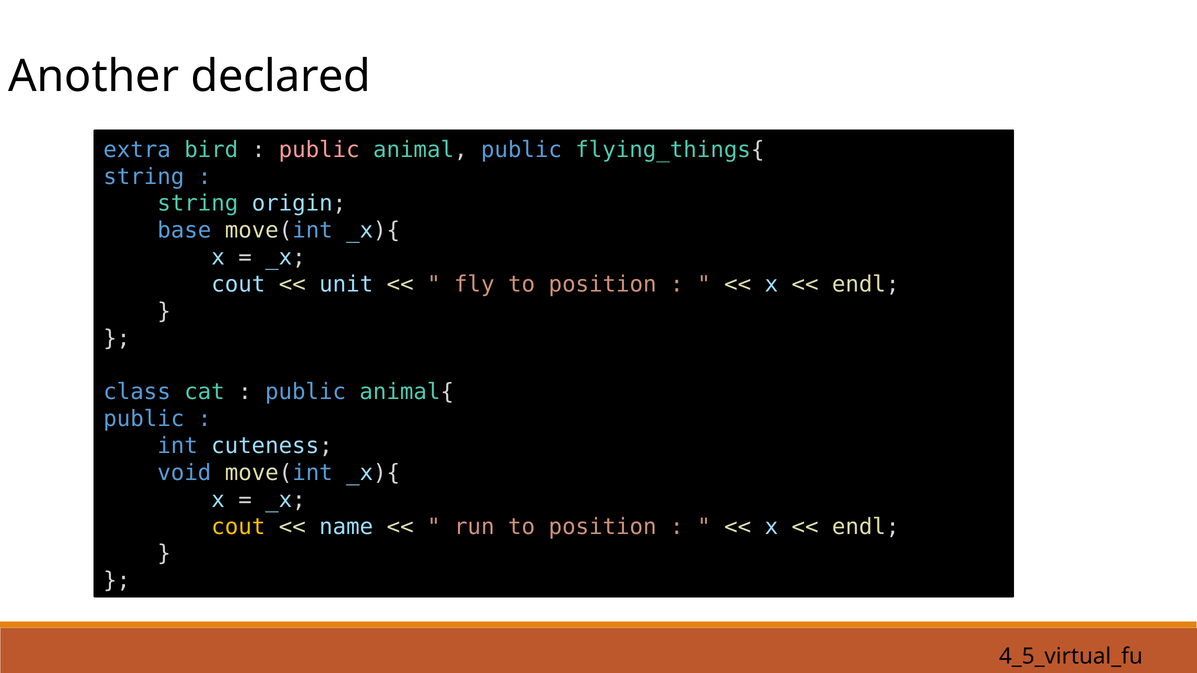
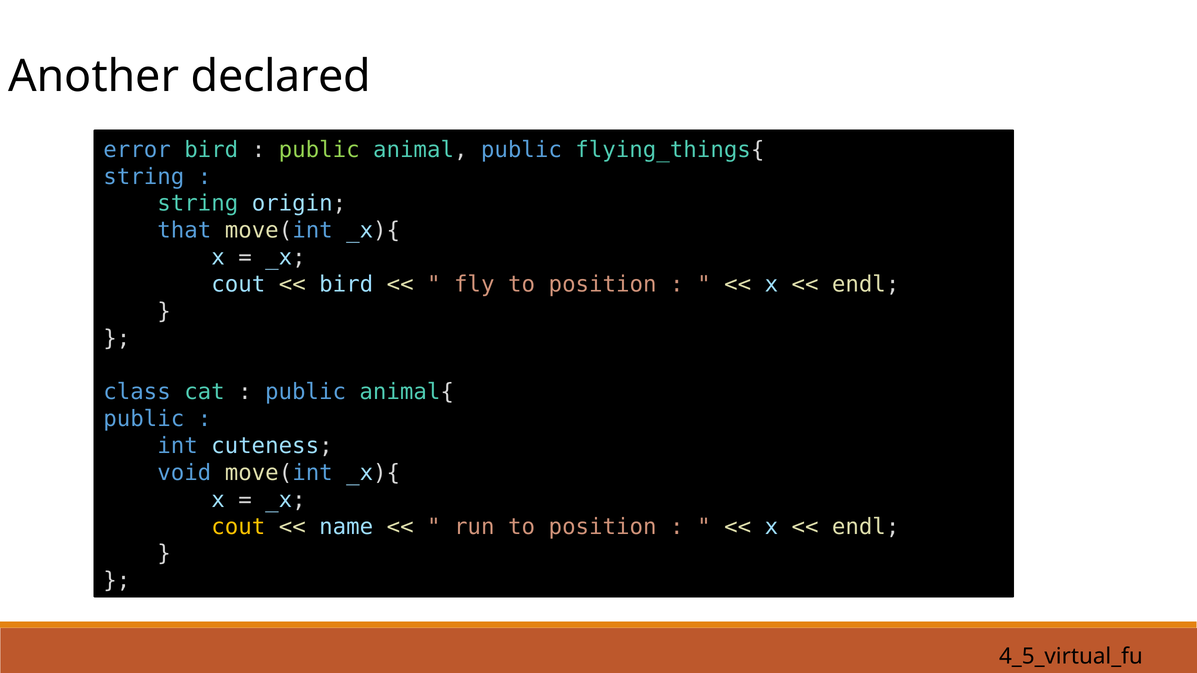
extra: extra -> error (137, 150)
public colour: pink -> light green (319, 150)
base: base -> that (184, 231)
unit: unit -> bird (346, 284)
